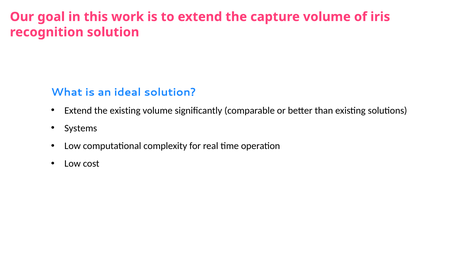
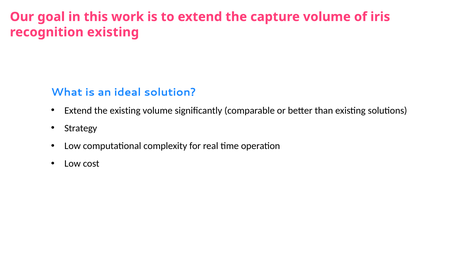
recognition solution: solution -> existing (113, 32)
Systems: Systems -> Strategy (81, 128)
